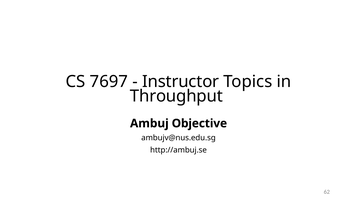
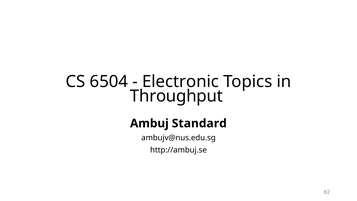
7697: 7697 -> 6504 (109, 82)
Instructor: Instructor -> Electronic (181, 82)
Objective: Objective -> Standard (199, 123)
